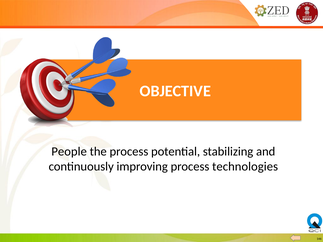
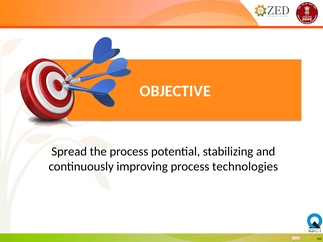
People: People -> Spread (69, 152)
